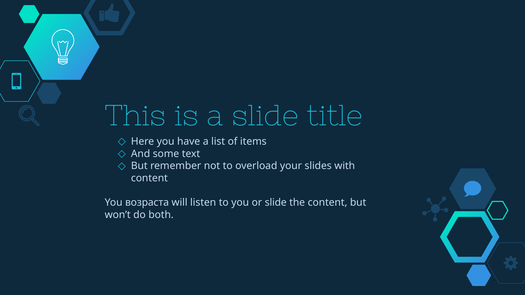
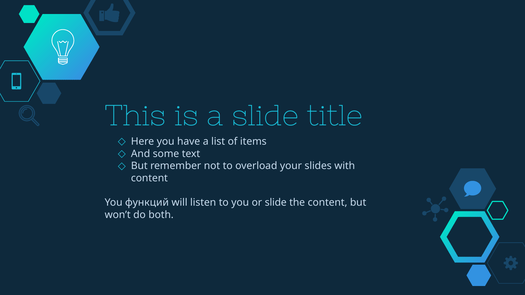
возраста: возраста -> функций (147, 203)
